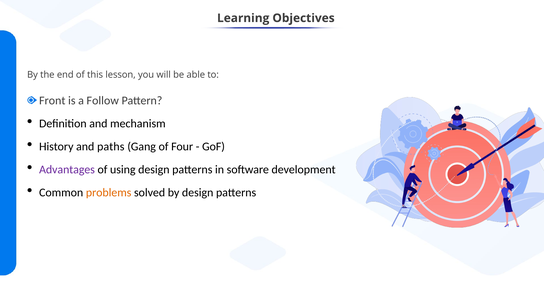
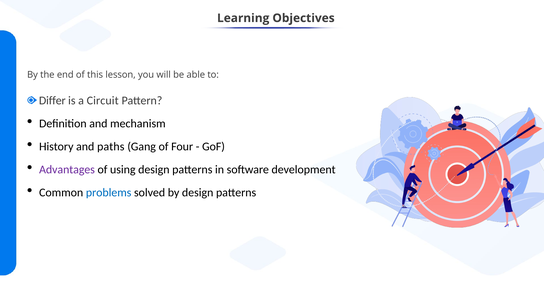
Front: Front -> Differ (52, 101)
Follow: Follow -> Circuit (103, 101)
problems colour: orange -> blue (109, 192)
